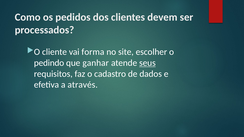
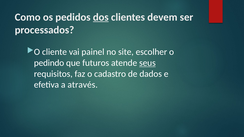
dos underline: none -> present (101, 17)
forma: forma -> painel (93, 52)
ganhar: ganhar -> futuros (96, 63)
